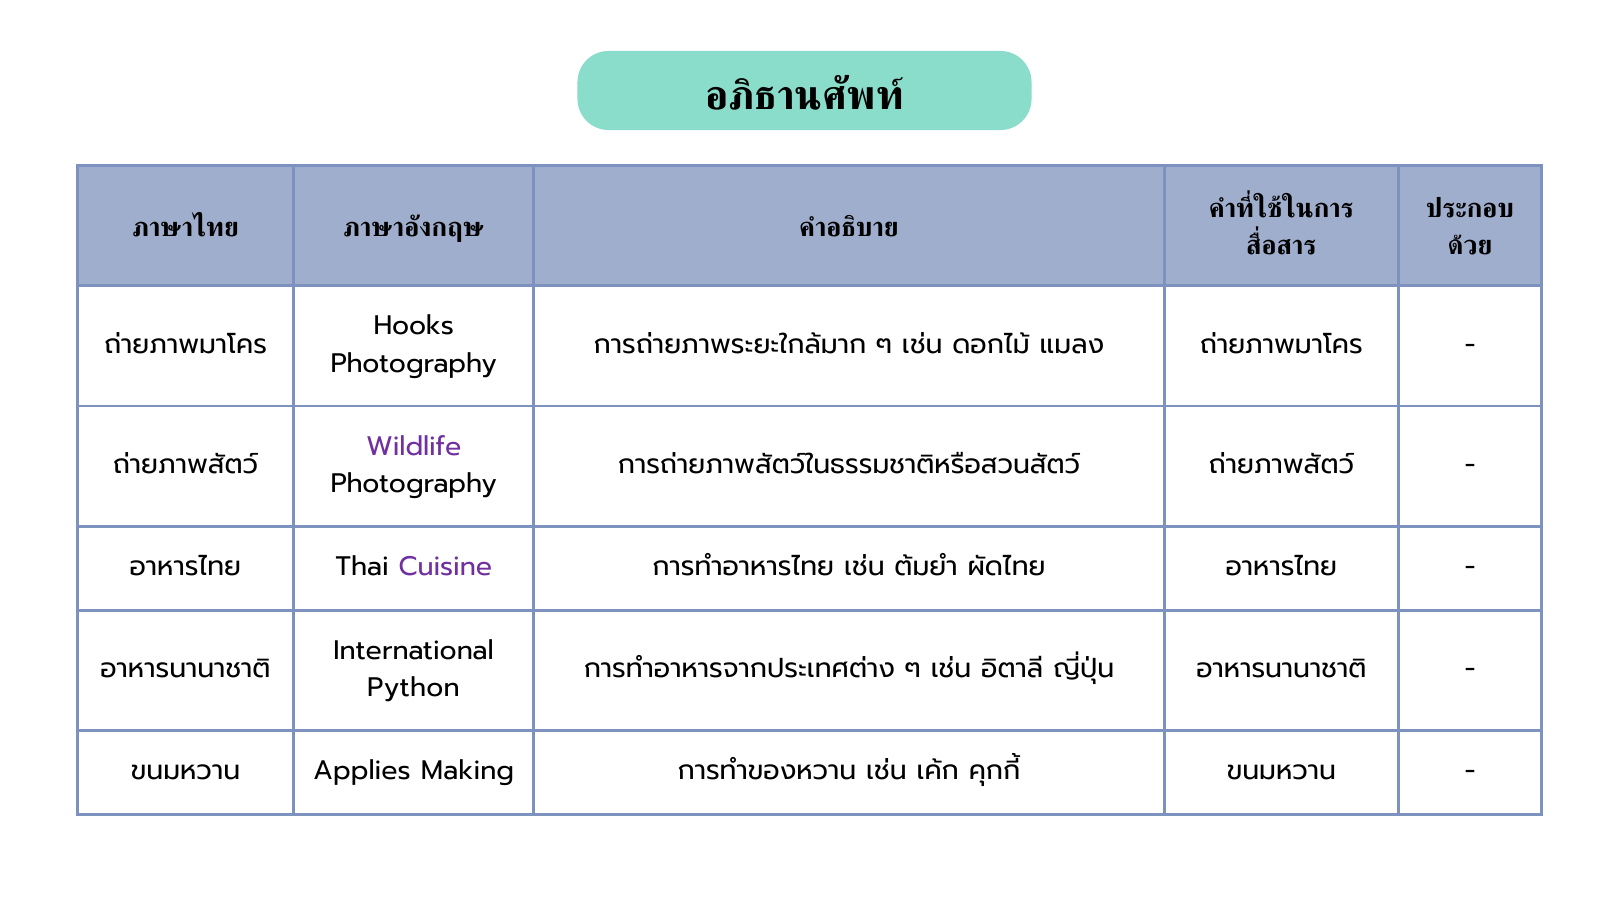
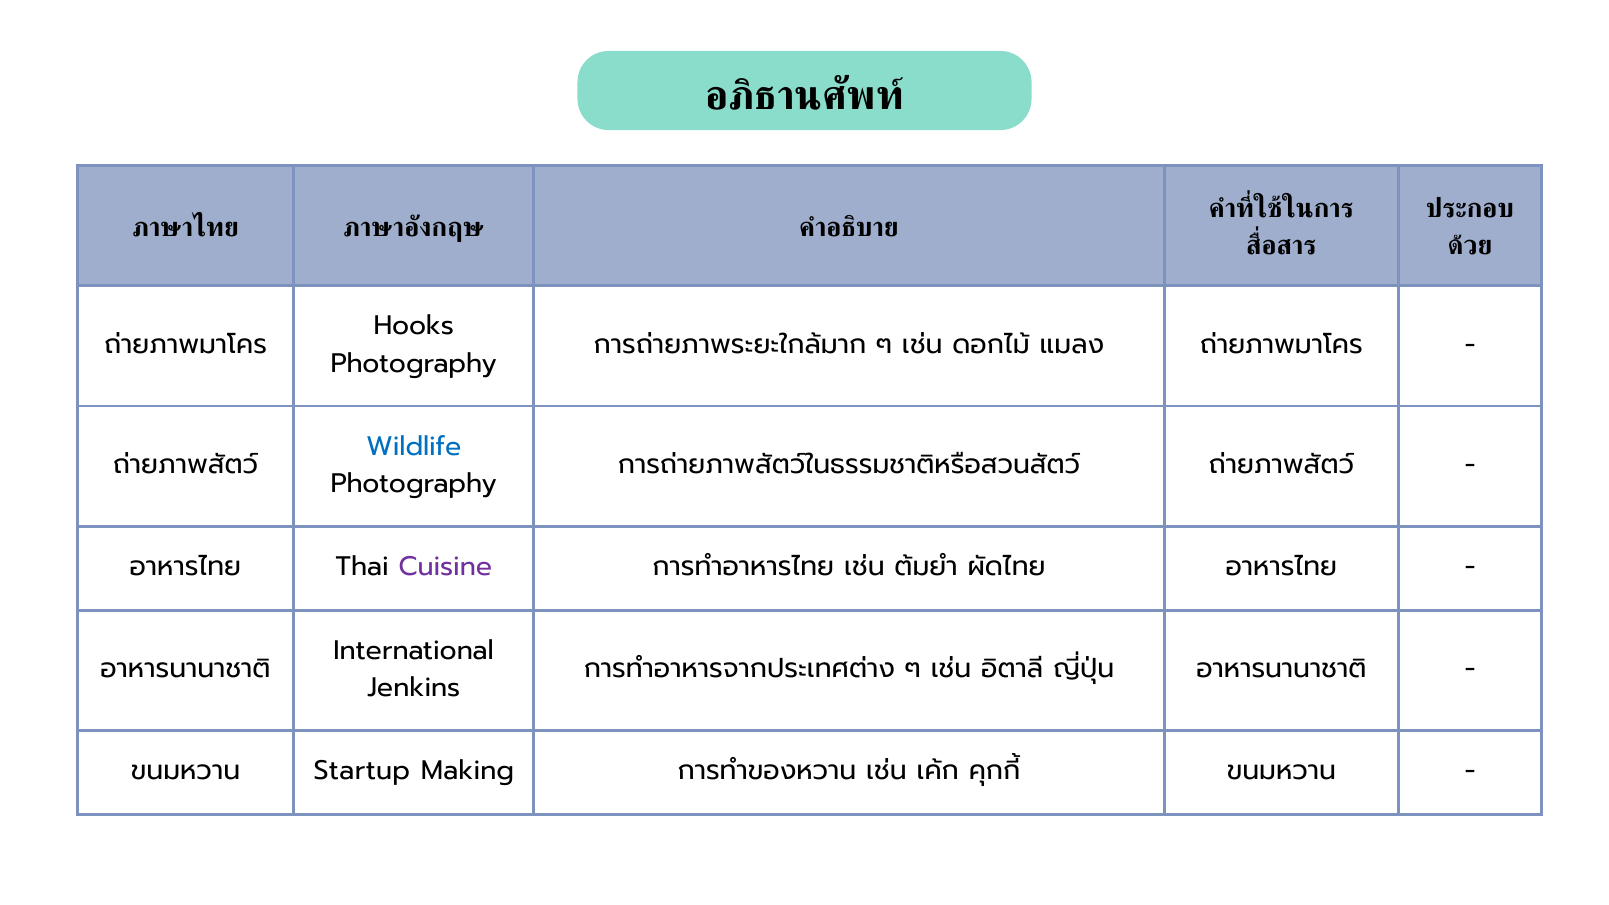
Wildlife colour: purple -> blue (414, 446)
Python: Python -> Jenkins (414, 688)
Applies: Applies -> Startup (362, 771)
